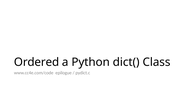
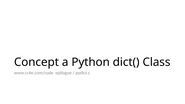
Ordered: Ordered -> Concept (36, 62)
